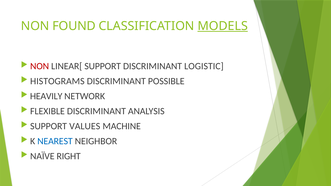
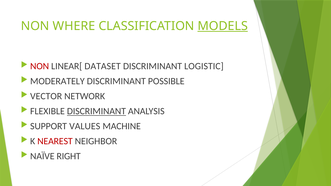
FOUND: FOUND -> WHERE (74, 26)
LINEAR[ SUPPORT: SUPPORT -> DATASET (103, 66)
HISTOGRAMS: HISTOGRAMS -> MODERATELY (57, 81)
HEAVILY: HEAVILY -> VECTOR (46, 96)
DISCRIMINANT underline: none -> present (96, 111)
NEAREST colour: blue -> red (55, 141)
